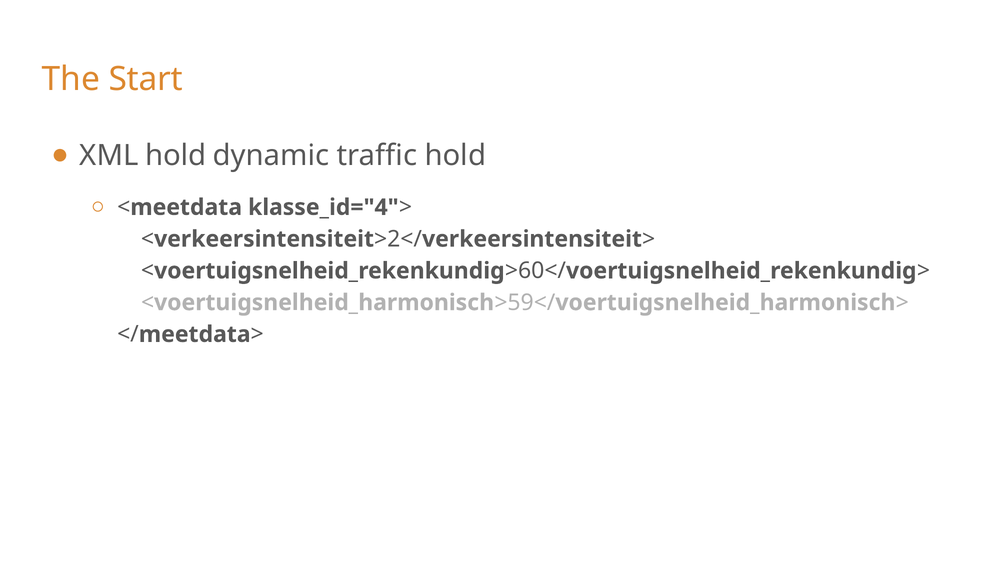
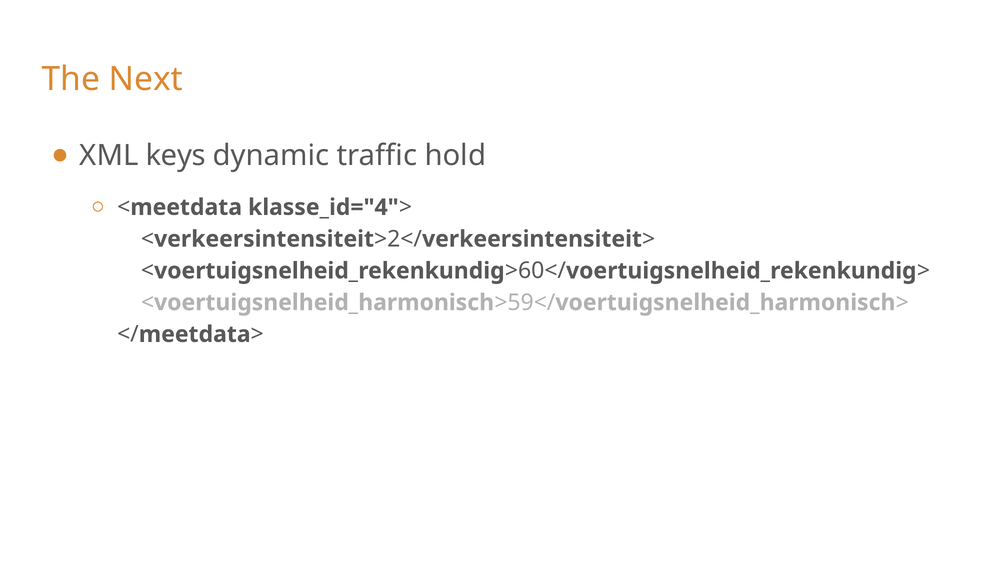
Start: Start -> Next (146, 79)
XML hold: hold -> keys (176, 155)
